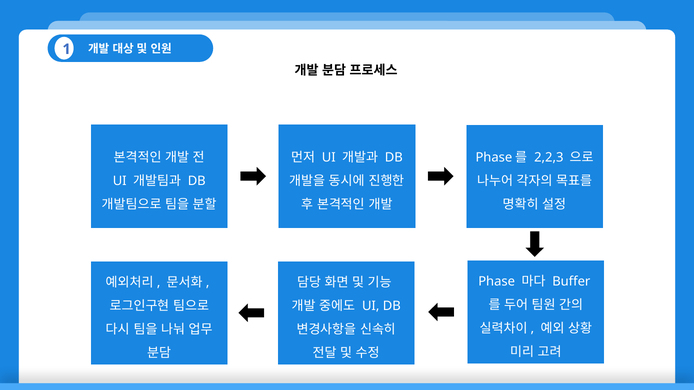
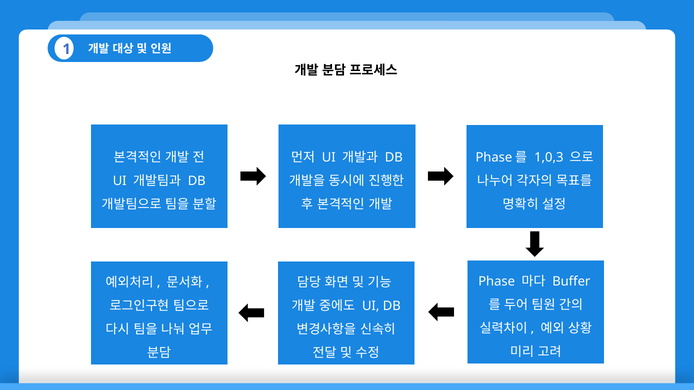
2,2,3: 2,2,3 -> 1,0,3 (549, 158)
